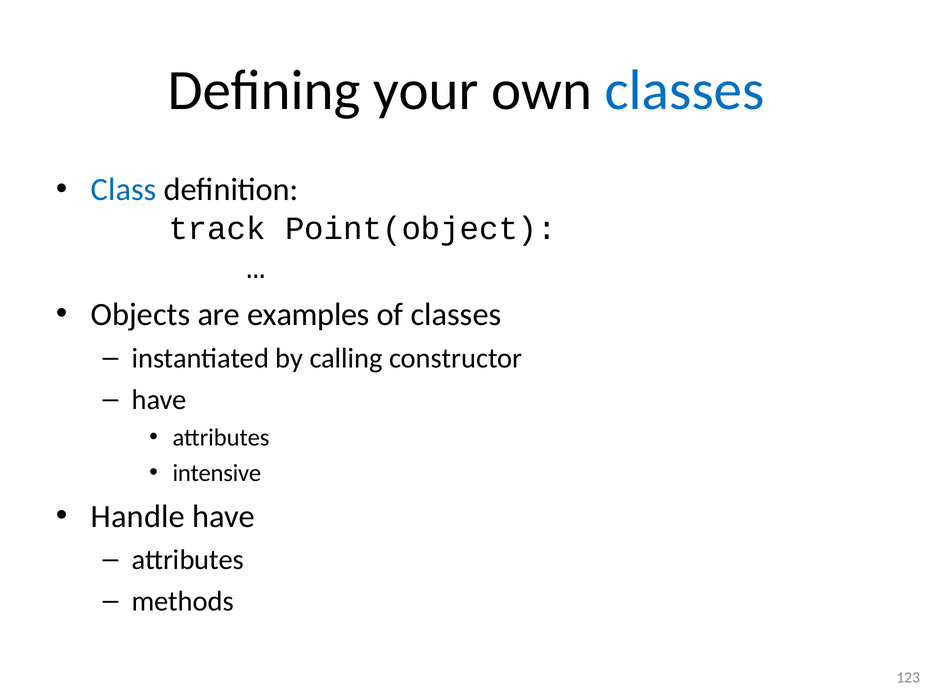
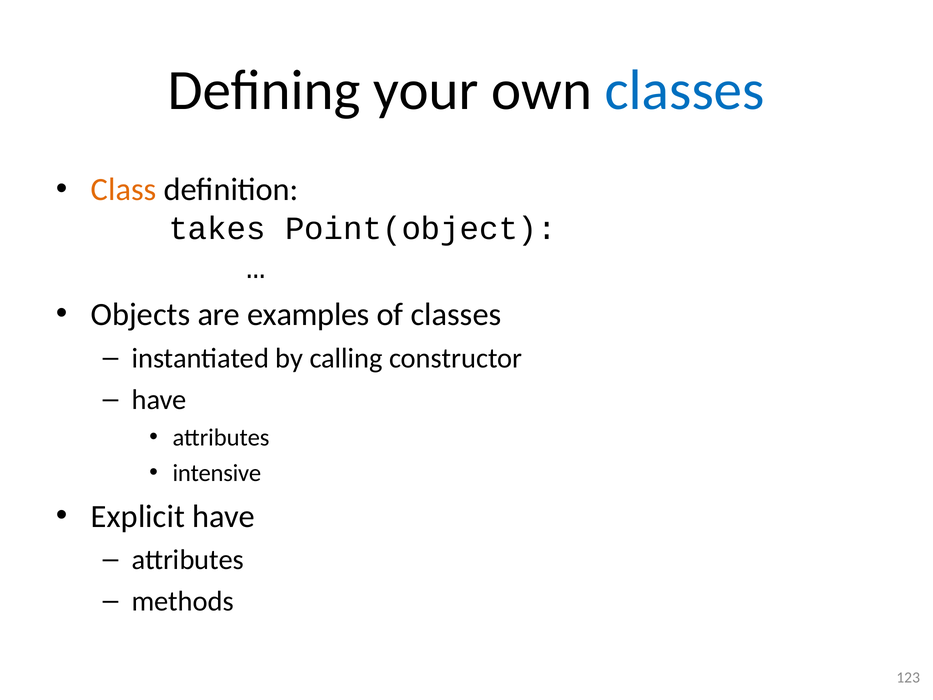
Class colour: blue -> orange (124, 190)
track: track -> takes (217, 229)
Handle: Handle -> Explicit (138, 516)
